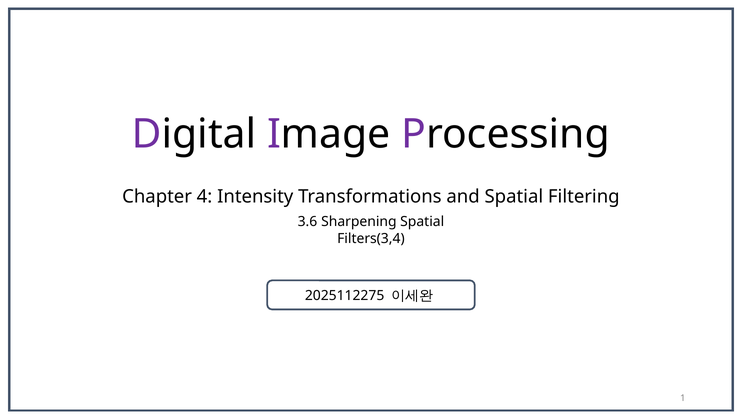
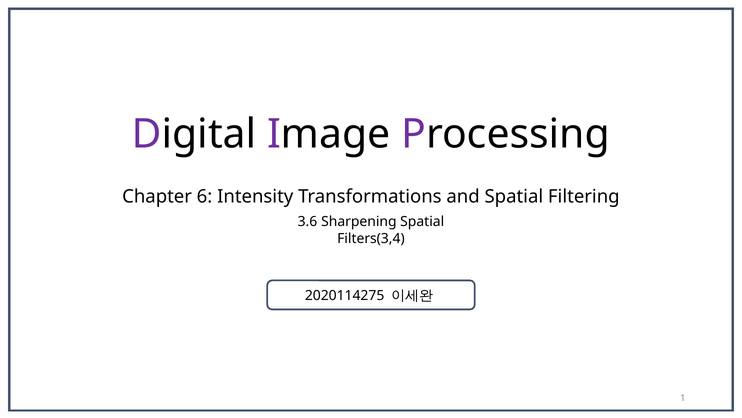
4: 4 -> 6 (205, 196)
2025112275: 2025112275 -> 2020114275 (345, 295)
